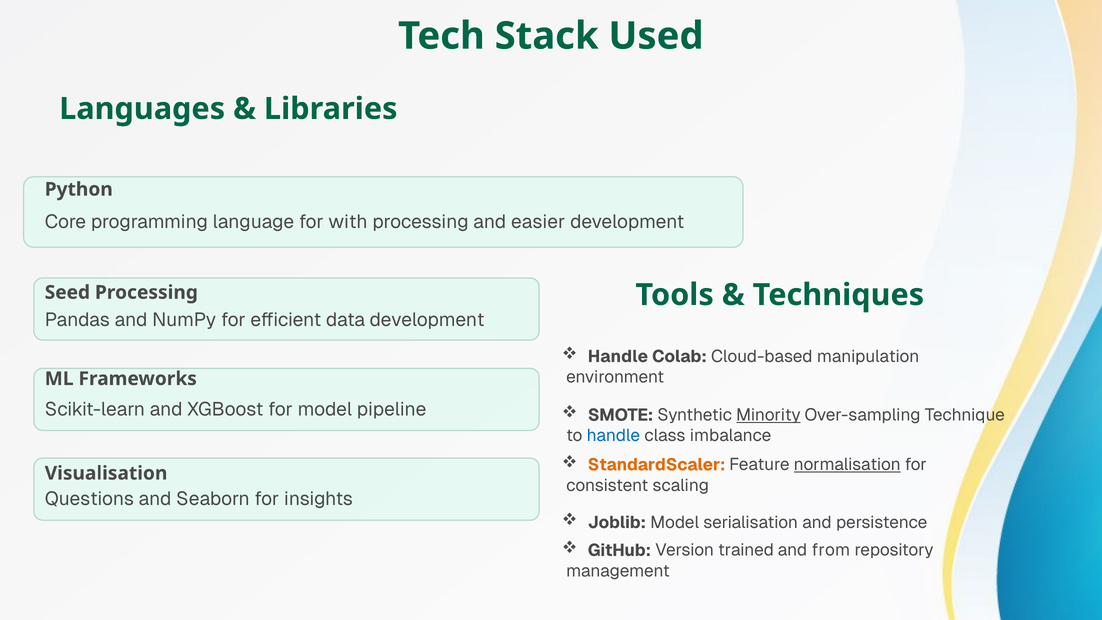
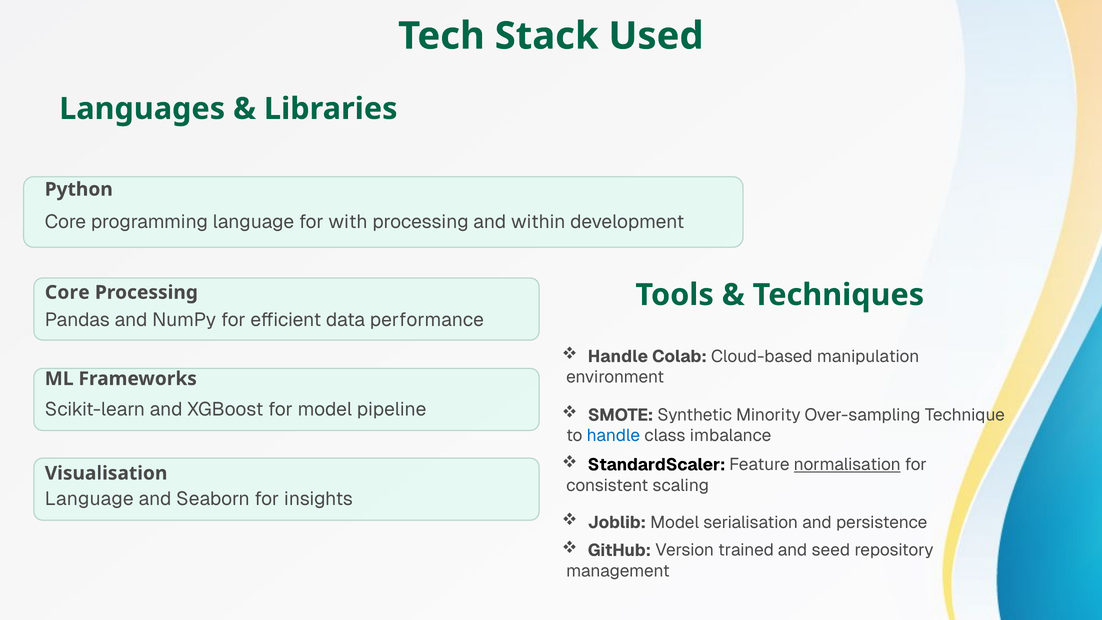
easier: easier -> within (538, 222)
Seed: Seed -> Core (67, 292)
data development: development -> performance (427, 320)
Minority underline: present -> none (768, 415)
StandardScaler colour: orange -> black (656, 465)
Questions: Questions -> Language (89, 499)
from: from -> seed (831, 550)
